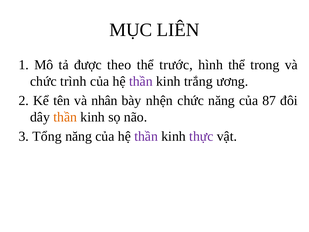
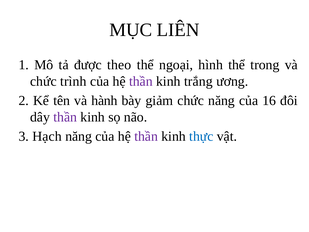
trước: trước -> ngoại (176, 65)
nhân: nhân -> hành (104, 101)
nhện: nhện -> giảm (159, 101)
87: 87 -> 16 (269, 101)
thần colour: orange -> purple (65, 117)
Tổng: Tổng -> Hạch (47, 136)
thực colour: purple -> blue (201, 136)
